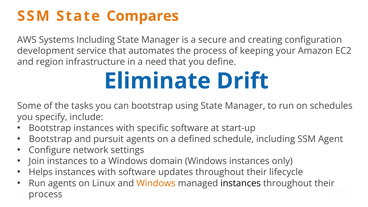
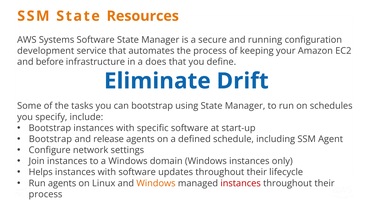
Compares: Compares -> Resources (143, 16)
Systems Including: Including -> Software (96, 40)
creating: creating -> running (265, 40)
region: region -> before (50, 62)
need: need -> does (156, 62)
pursuit: pursuit -> release (109, 139)
instances colour: black -> red (241, 183)
